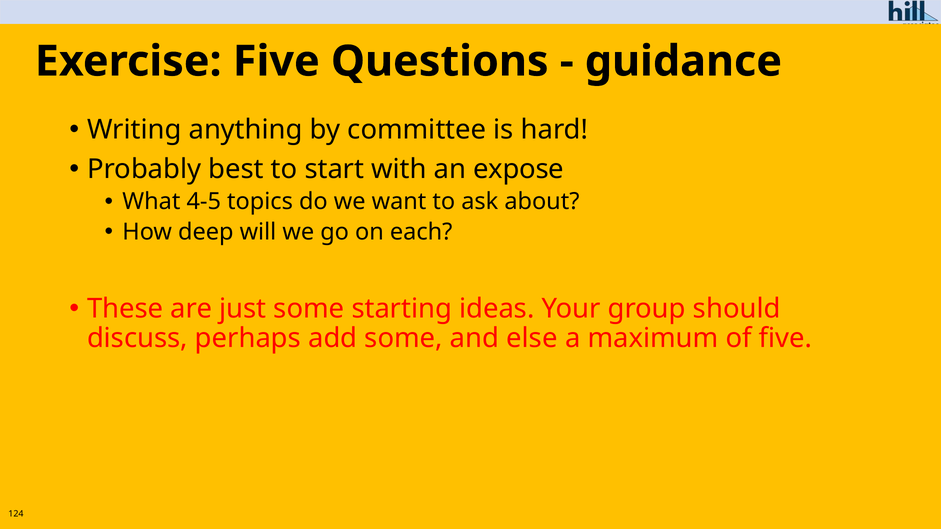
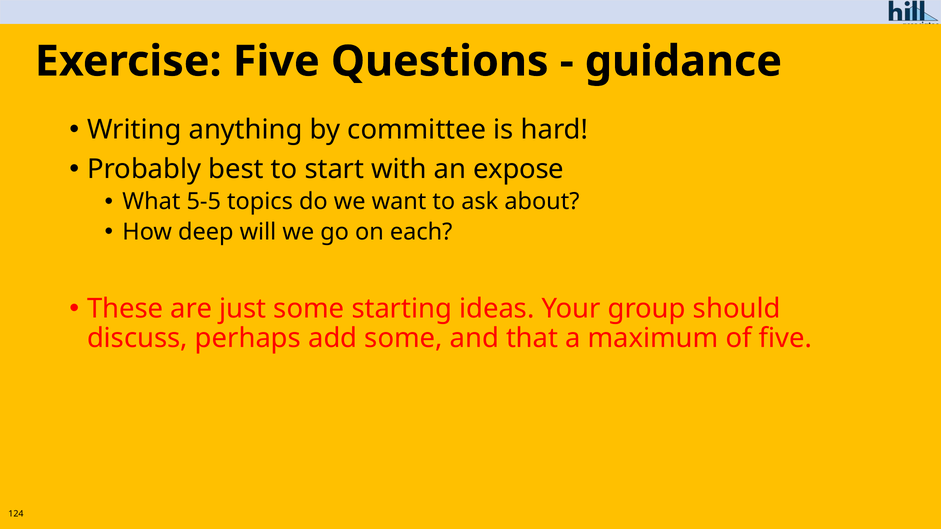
4-5: 4-5 -> 5-5 (204, 202)
else: else -> that (532, 338)
